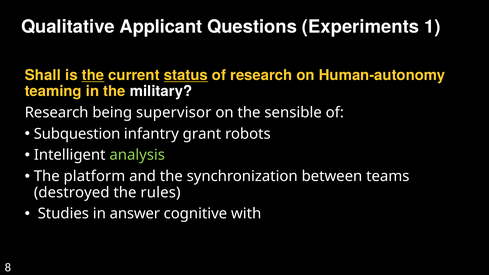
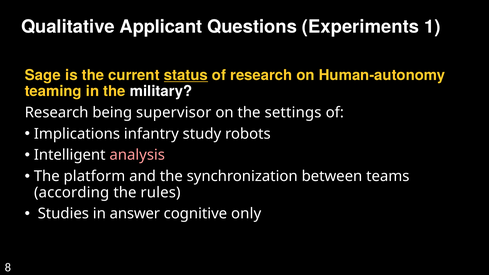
Shall: Shall -> Sage (43, 75)
the underline: present -> none (93, 75)
sensible: sensible -> settings (293, 113)
Subquestion: Subquestion -> Implications (77, 134)
grant: grant -> study (202, 134)
analysis colour: light green -> pink (137, 155)
destroyed: destroyed -> according (72, 192)
with: with -> only (246, 214)
